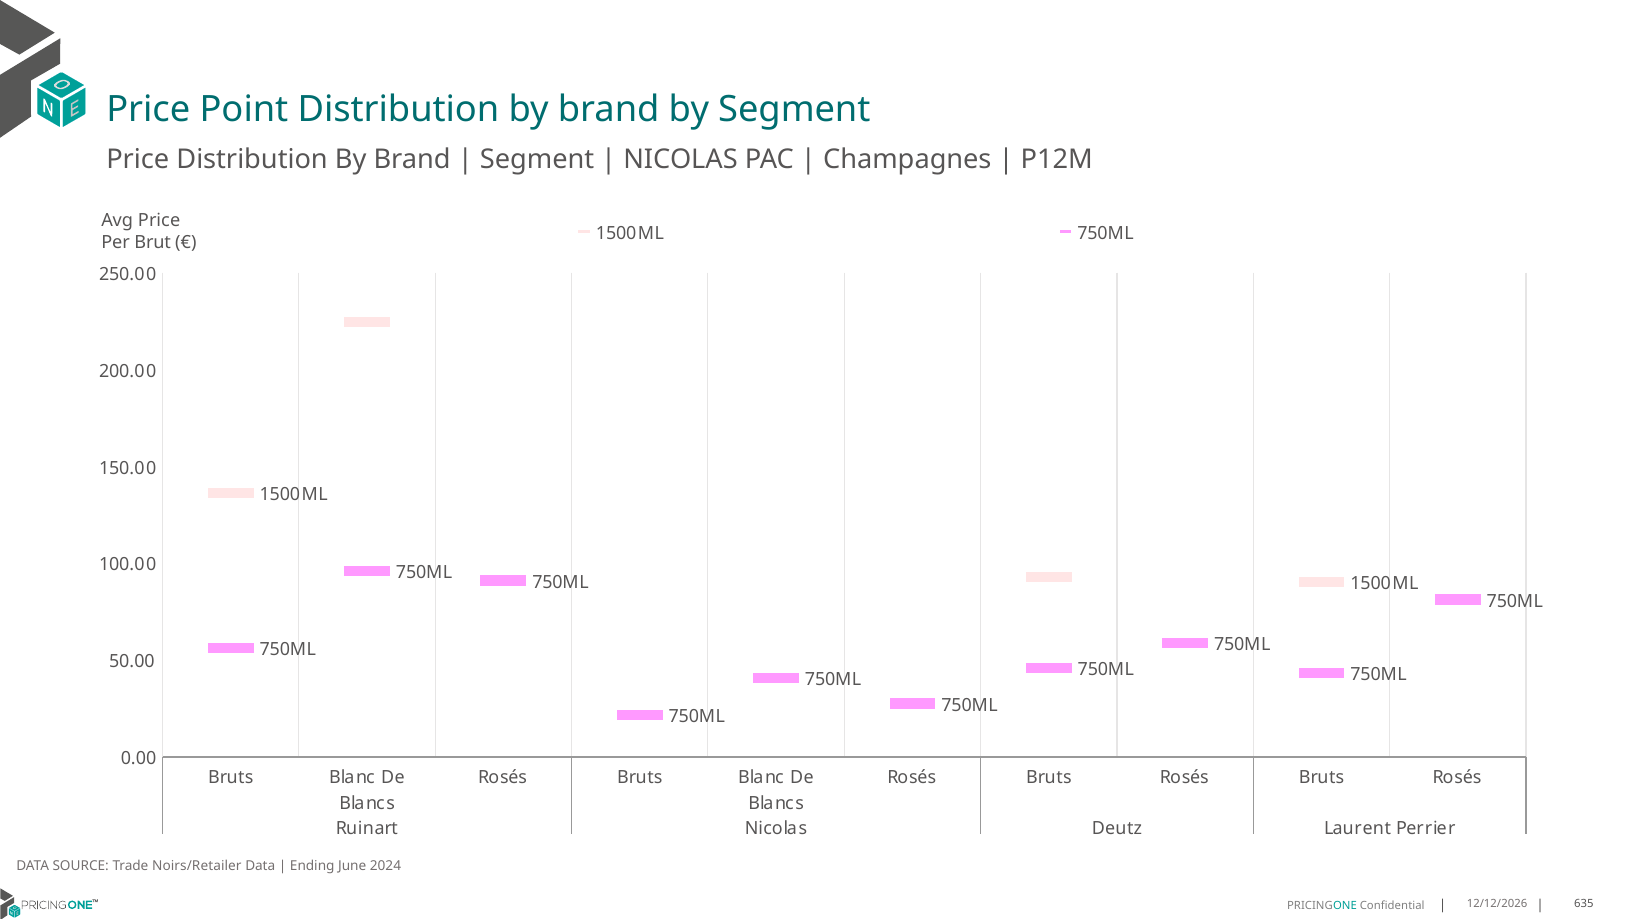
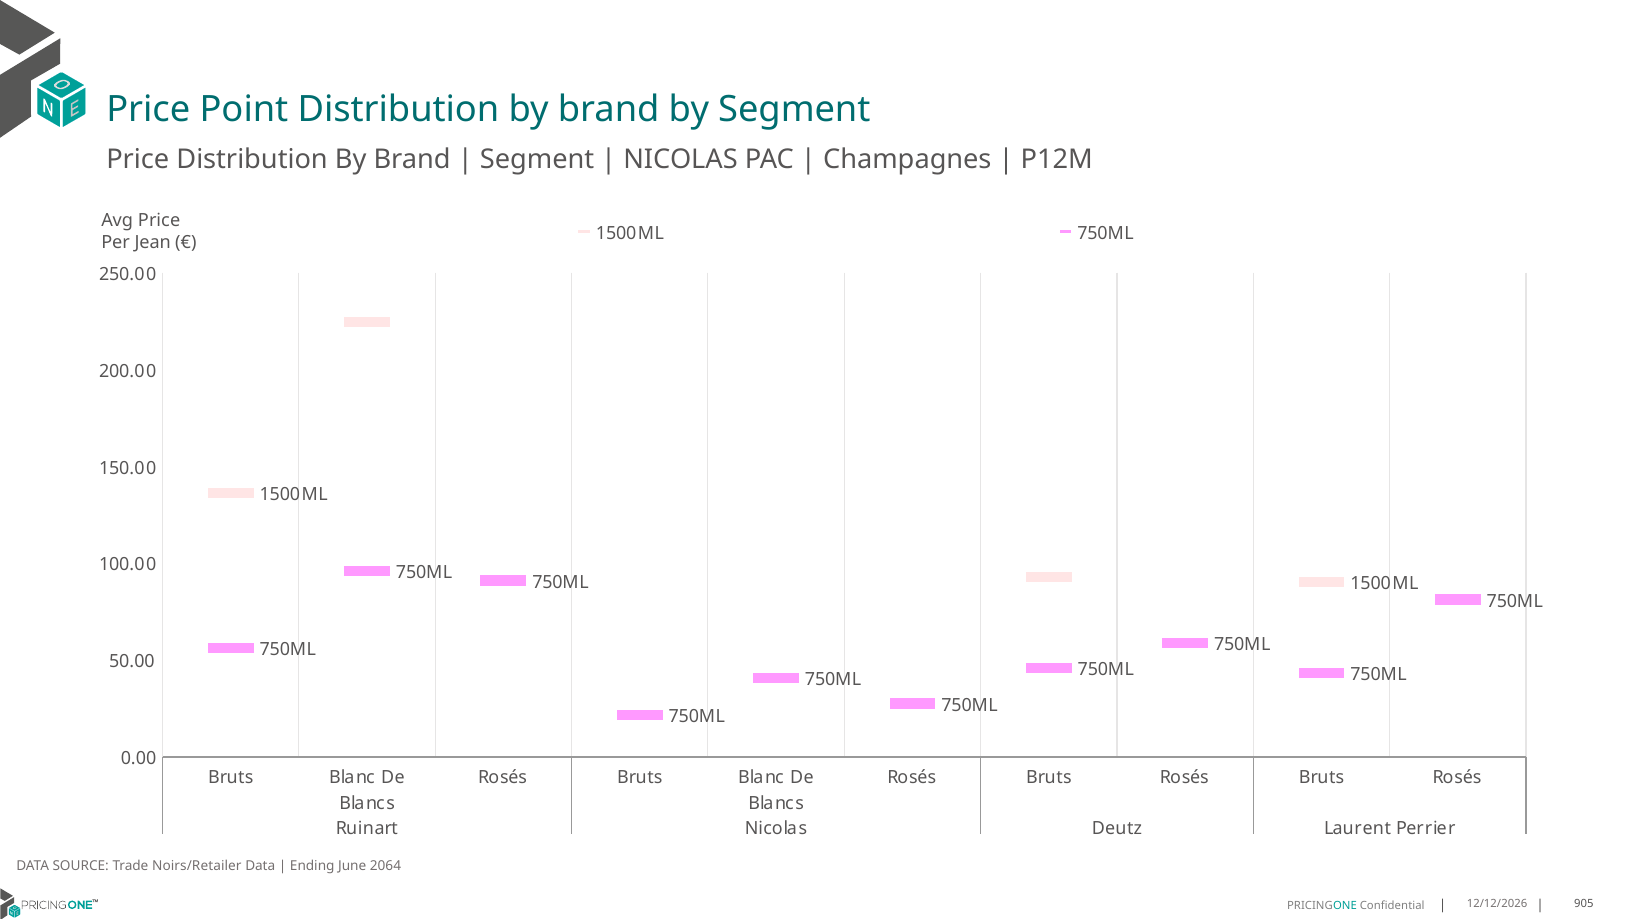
Brut: Brut -> Jean (153, 243)
2024: 2024 -> 2064 (385, 866)
635: 635 -> 905 (1584, 904)
